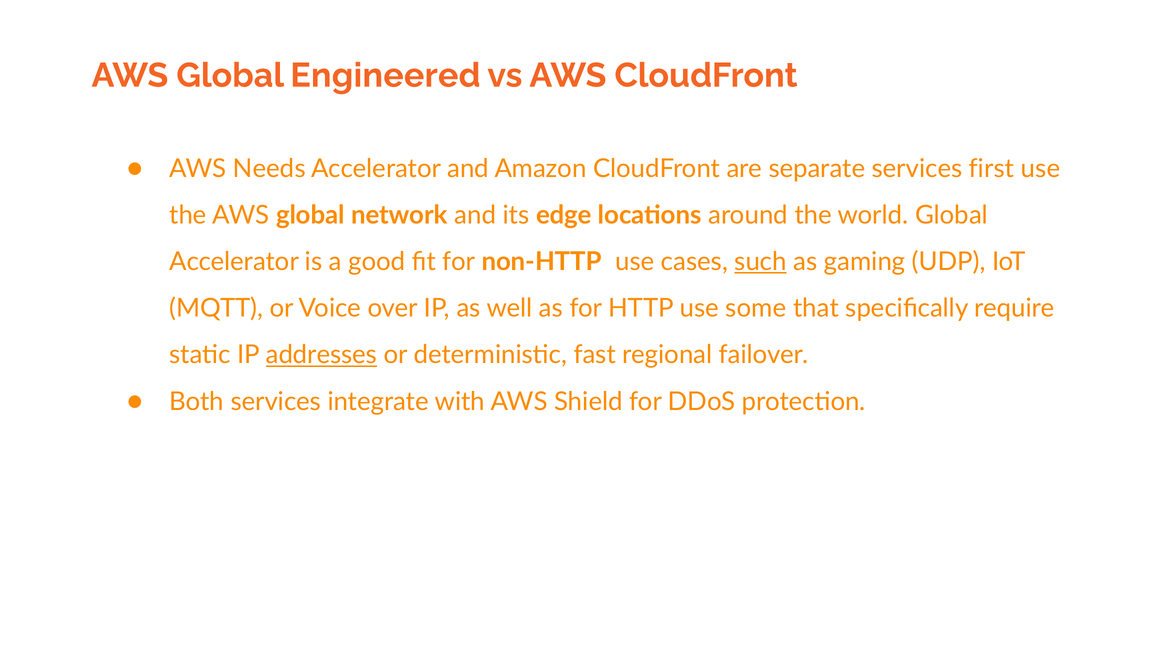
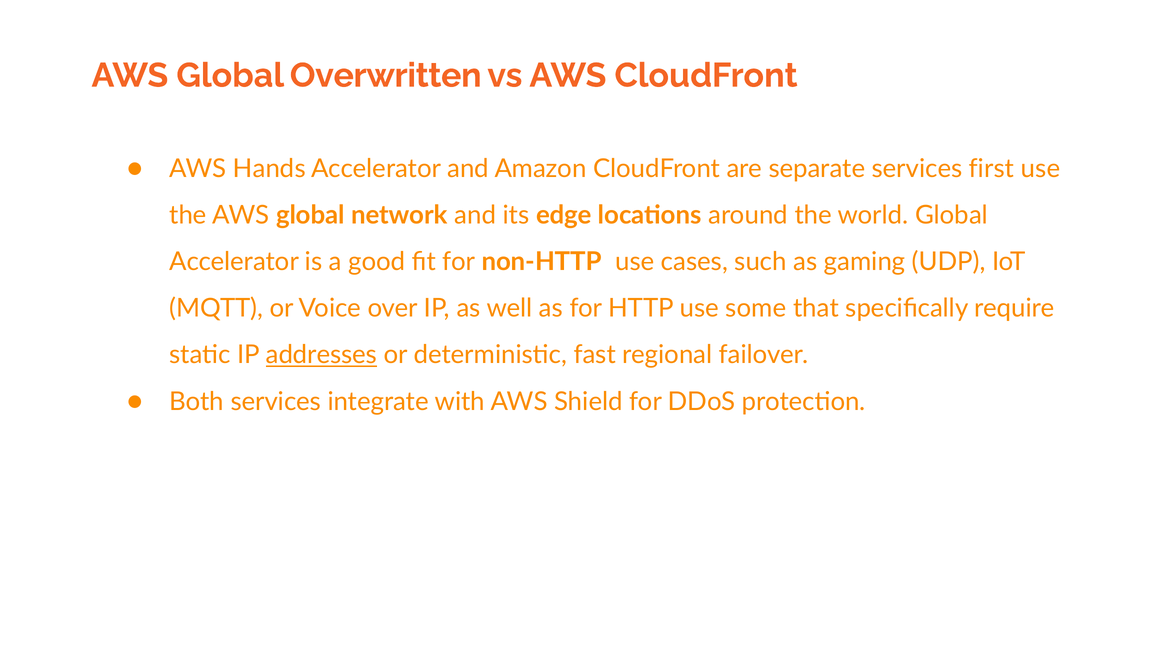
Engineered: Engineered -> Overwritten (386, 75)
Needs: Needs -> Hands (269, 168)
such underline: present -> none (761, 261)
